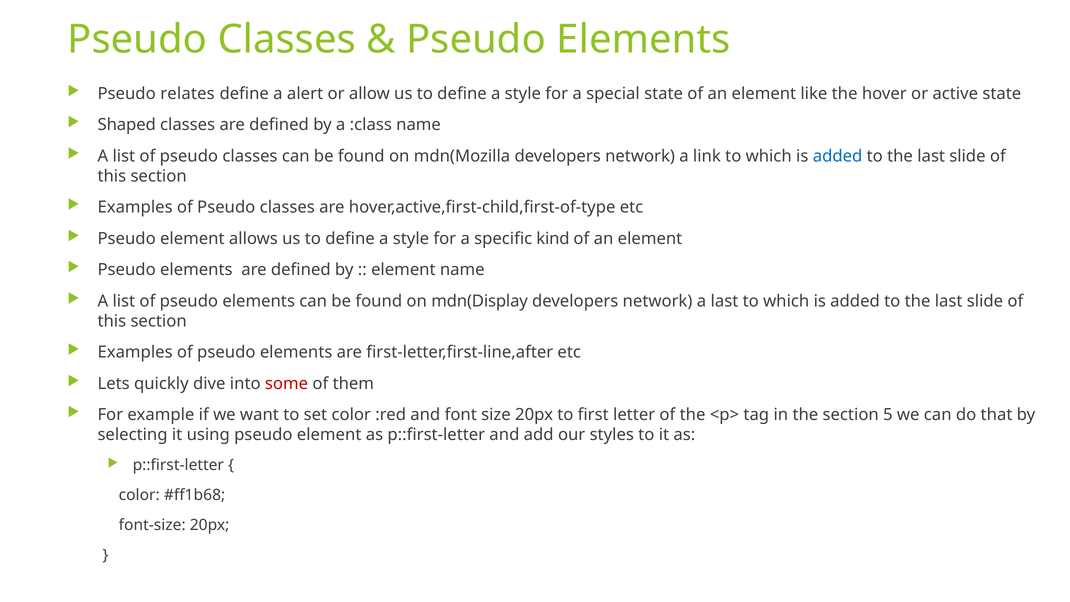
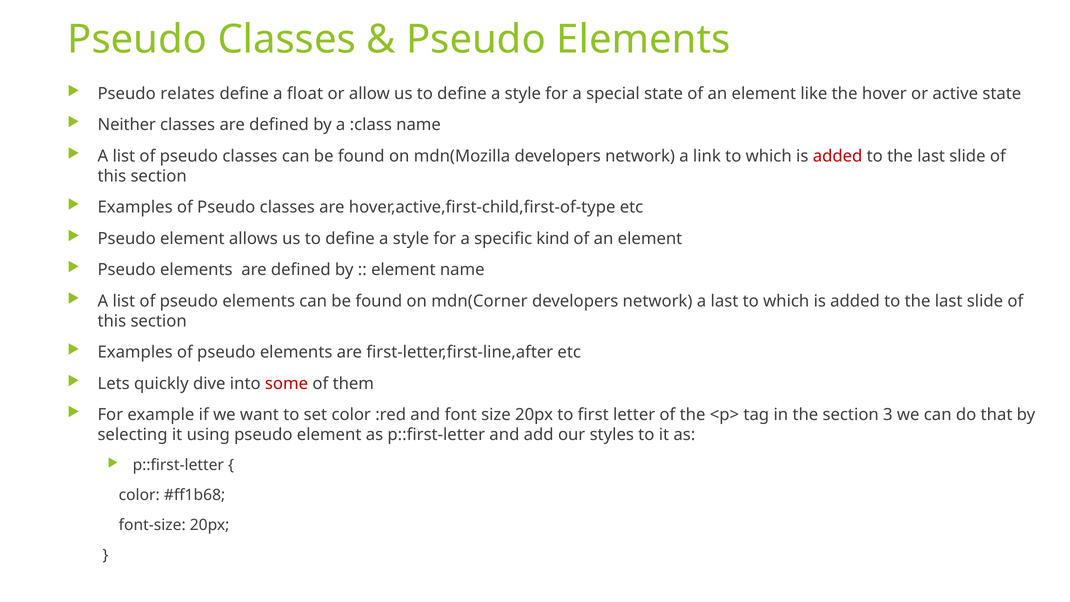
alert: alert -> float (305, 94)
Shaped: Shaped -> Neither (127, 125)
added colour: blue -> red (838, 156)
mdn(Display: mdn(Display -> mdn(Corner (479, 301)
5: 5 -> 3 (888, 415)
